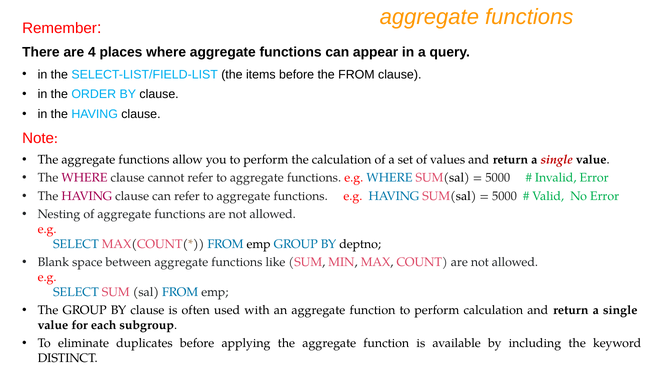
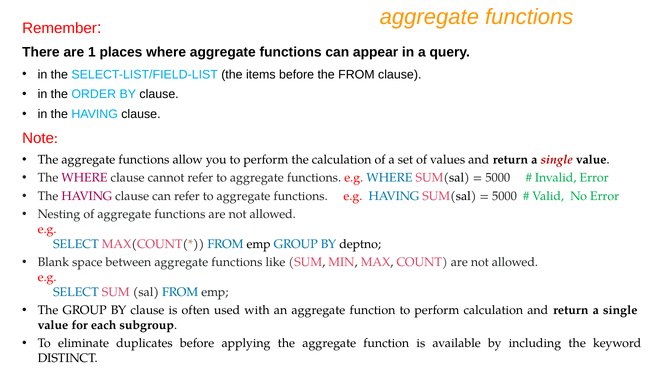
4: 4 -> 1 (92, 52)
